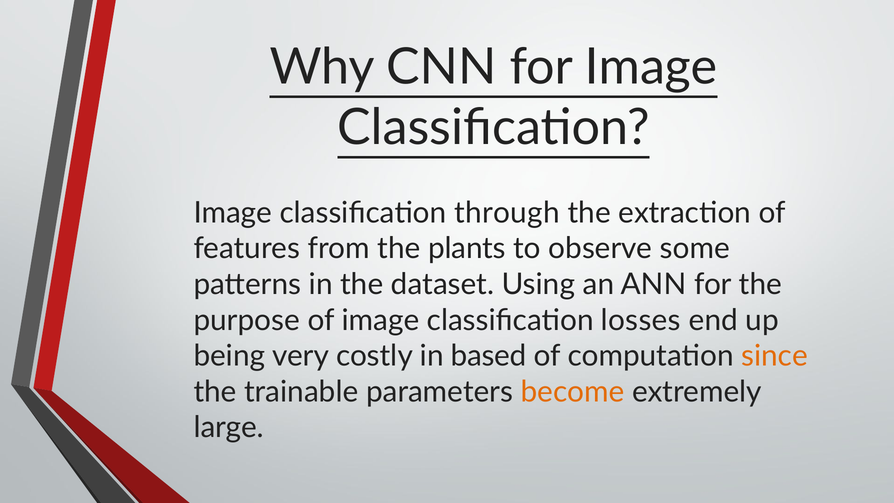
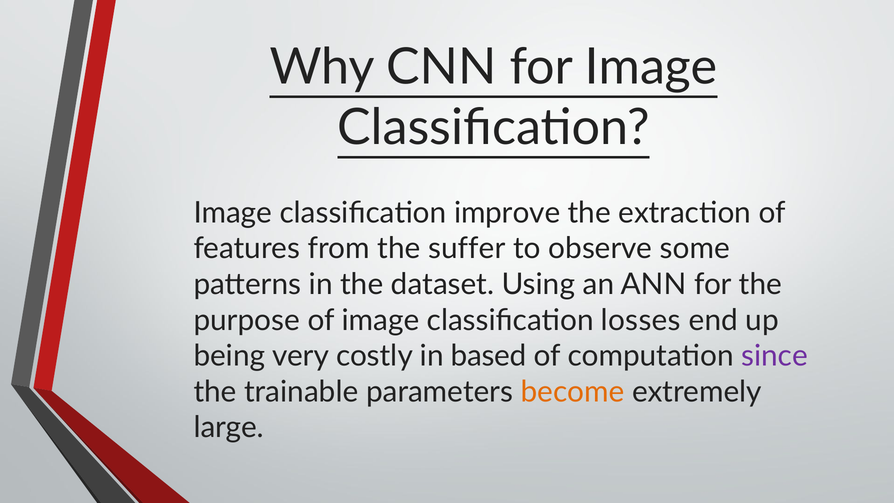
through: through -> improve (507, 213)
plants: plants -> suffer (467, 249)
since colour: orange -> purple (775, 356)
